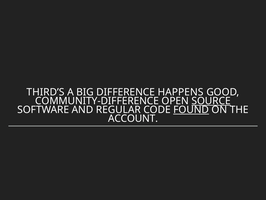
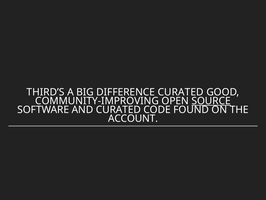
DIFFERENCE HAPPENS: HAPPENS -> CURATED (181, 92)
COMMUNITY-DIFFERENCE: COMMUNITY-DIFFERENCE -> COMMUNITY-IMPROVING (97, 101)
AND REGULAR: REGULAR -> CURATED (118, 109)
FOUND underline: present -> none (191, 109)
